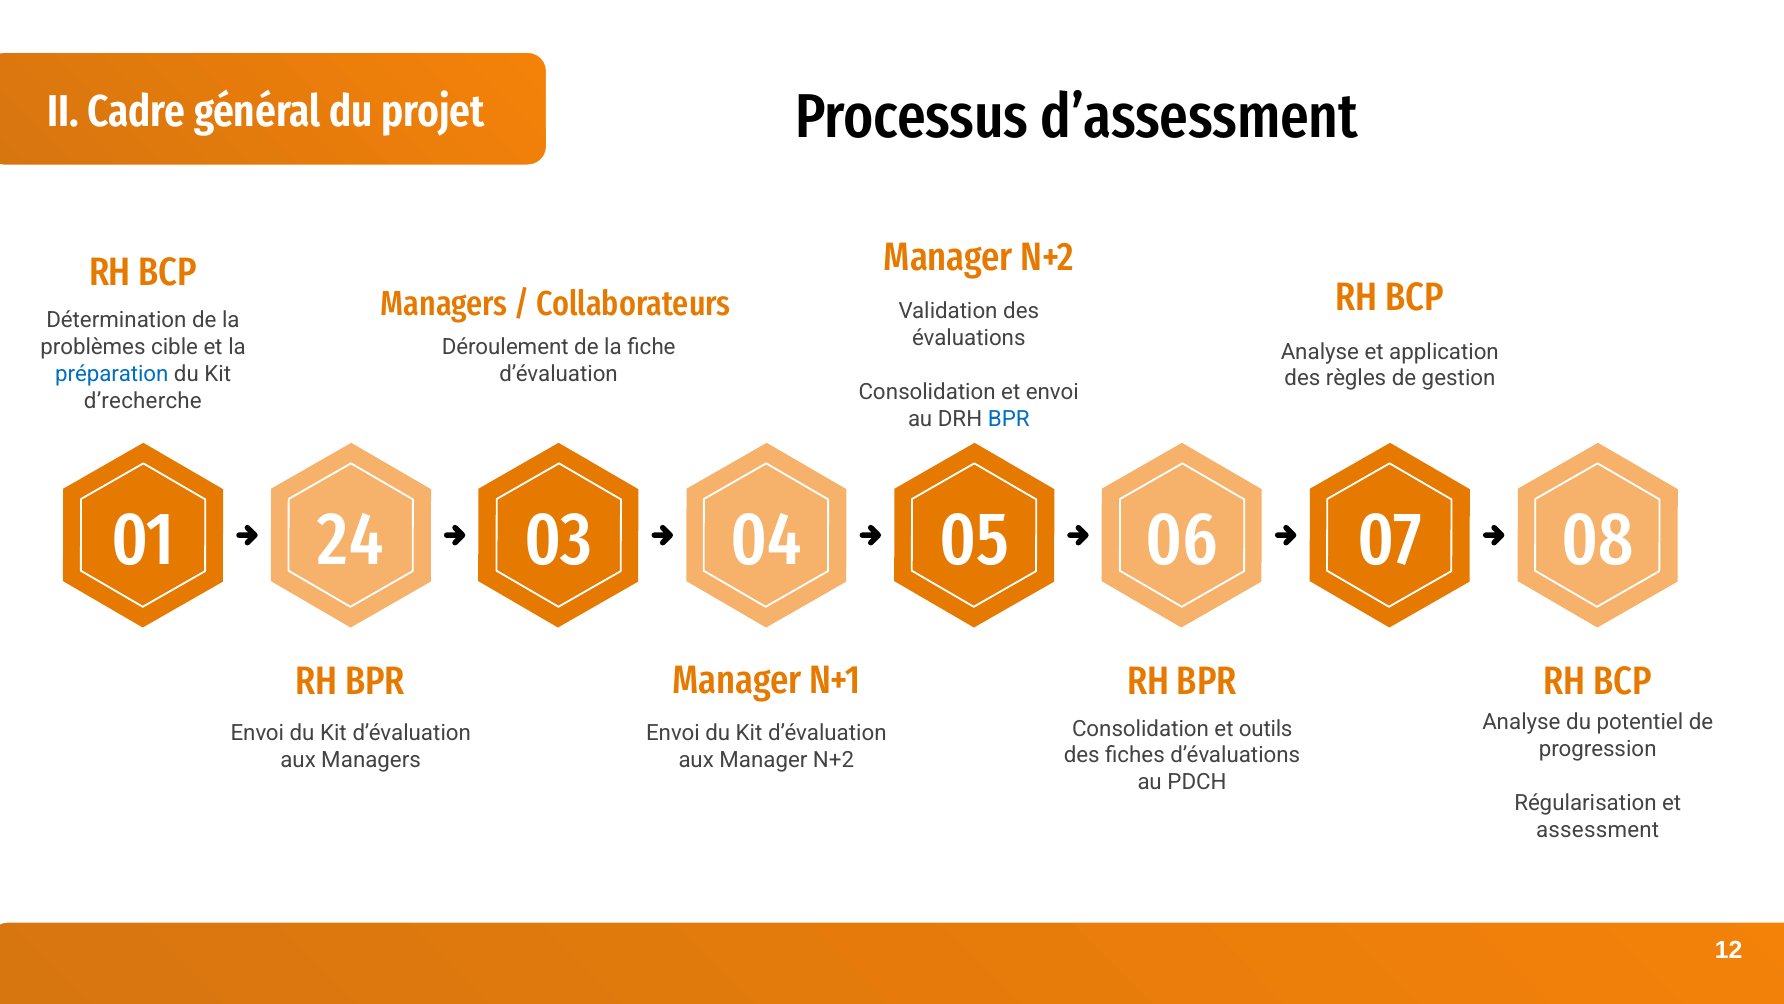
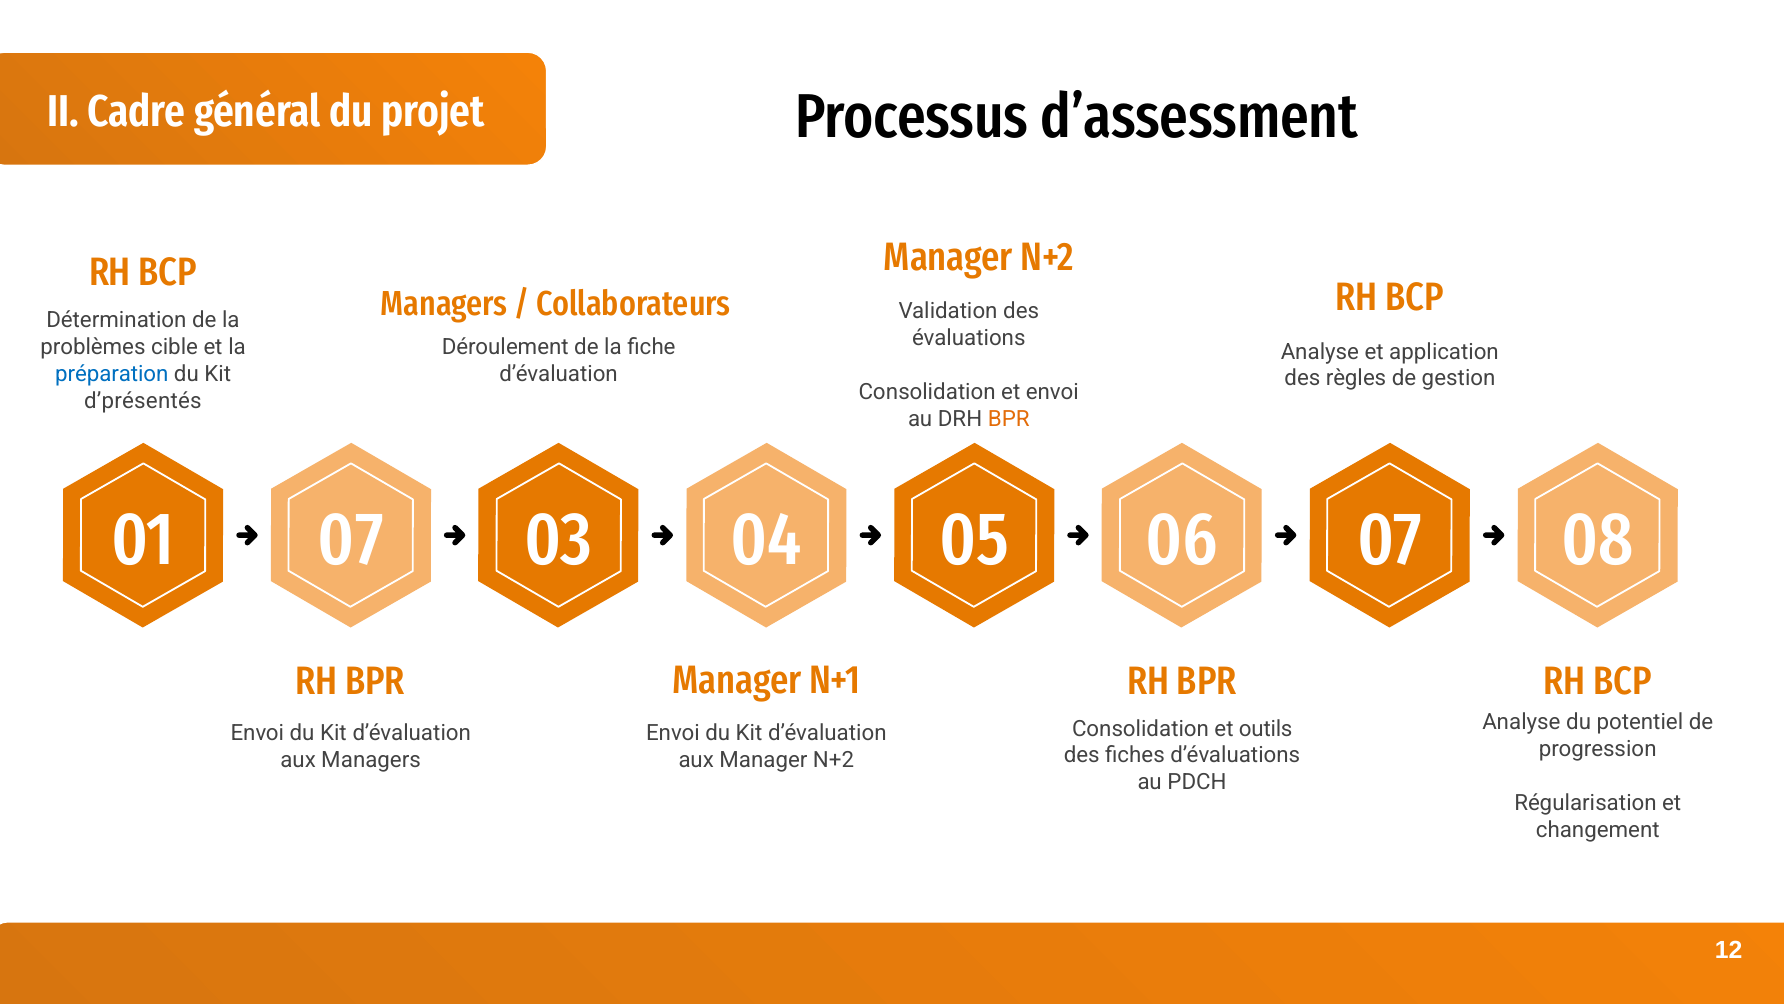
d’recherche: d’recherche -> d’présentés (143, 401)
BPR colour: blue -> orange (1009, 419)
01 24: 24 -> 07 (351, 540)
assessment: assessment -> changement (1598, 829)
